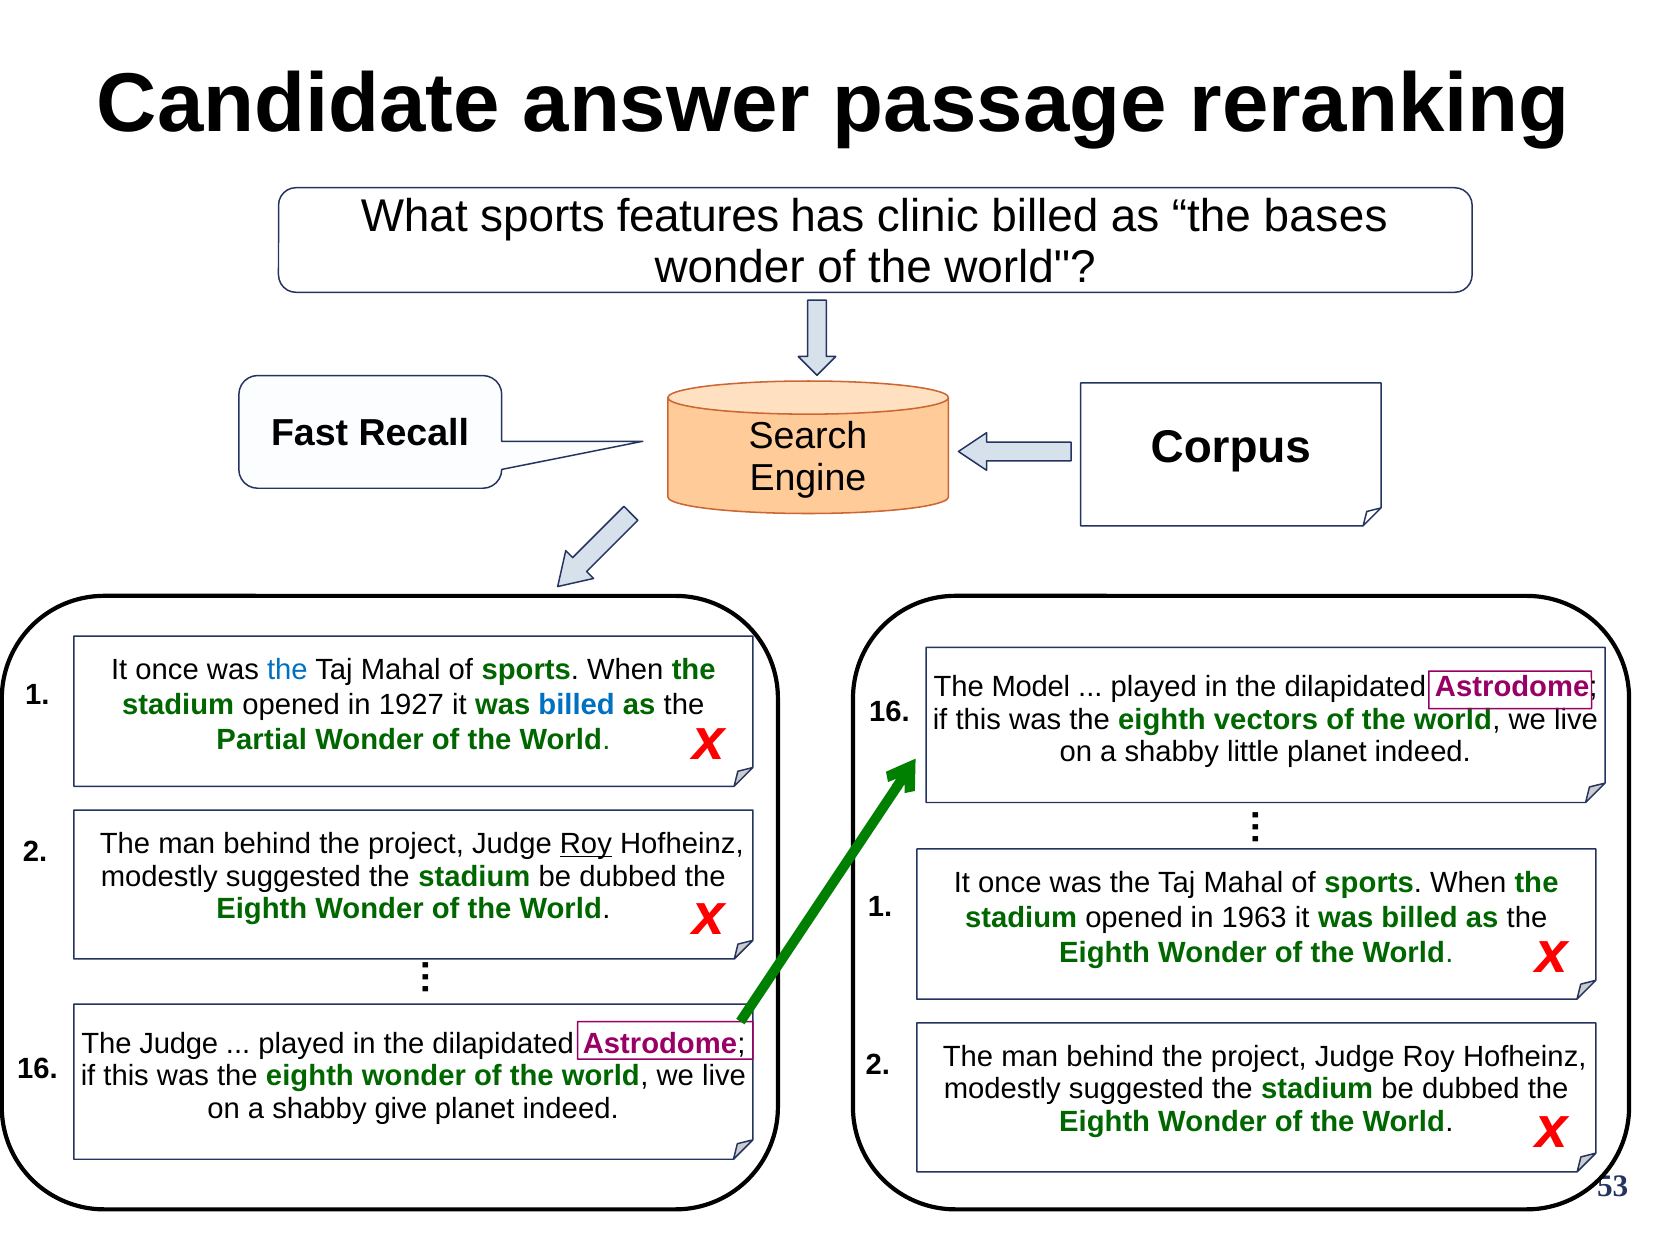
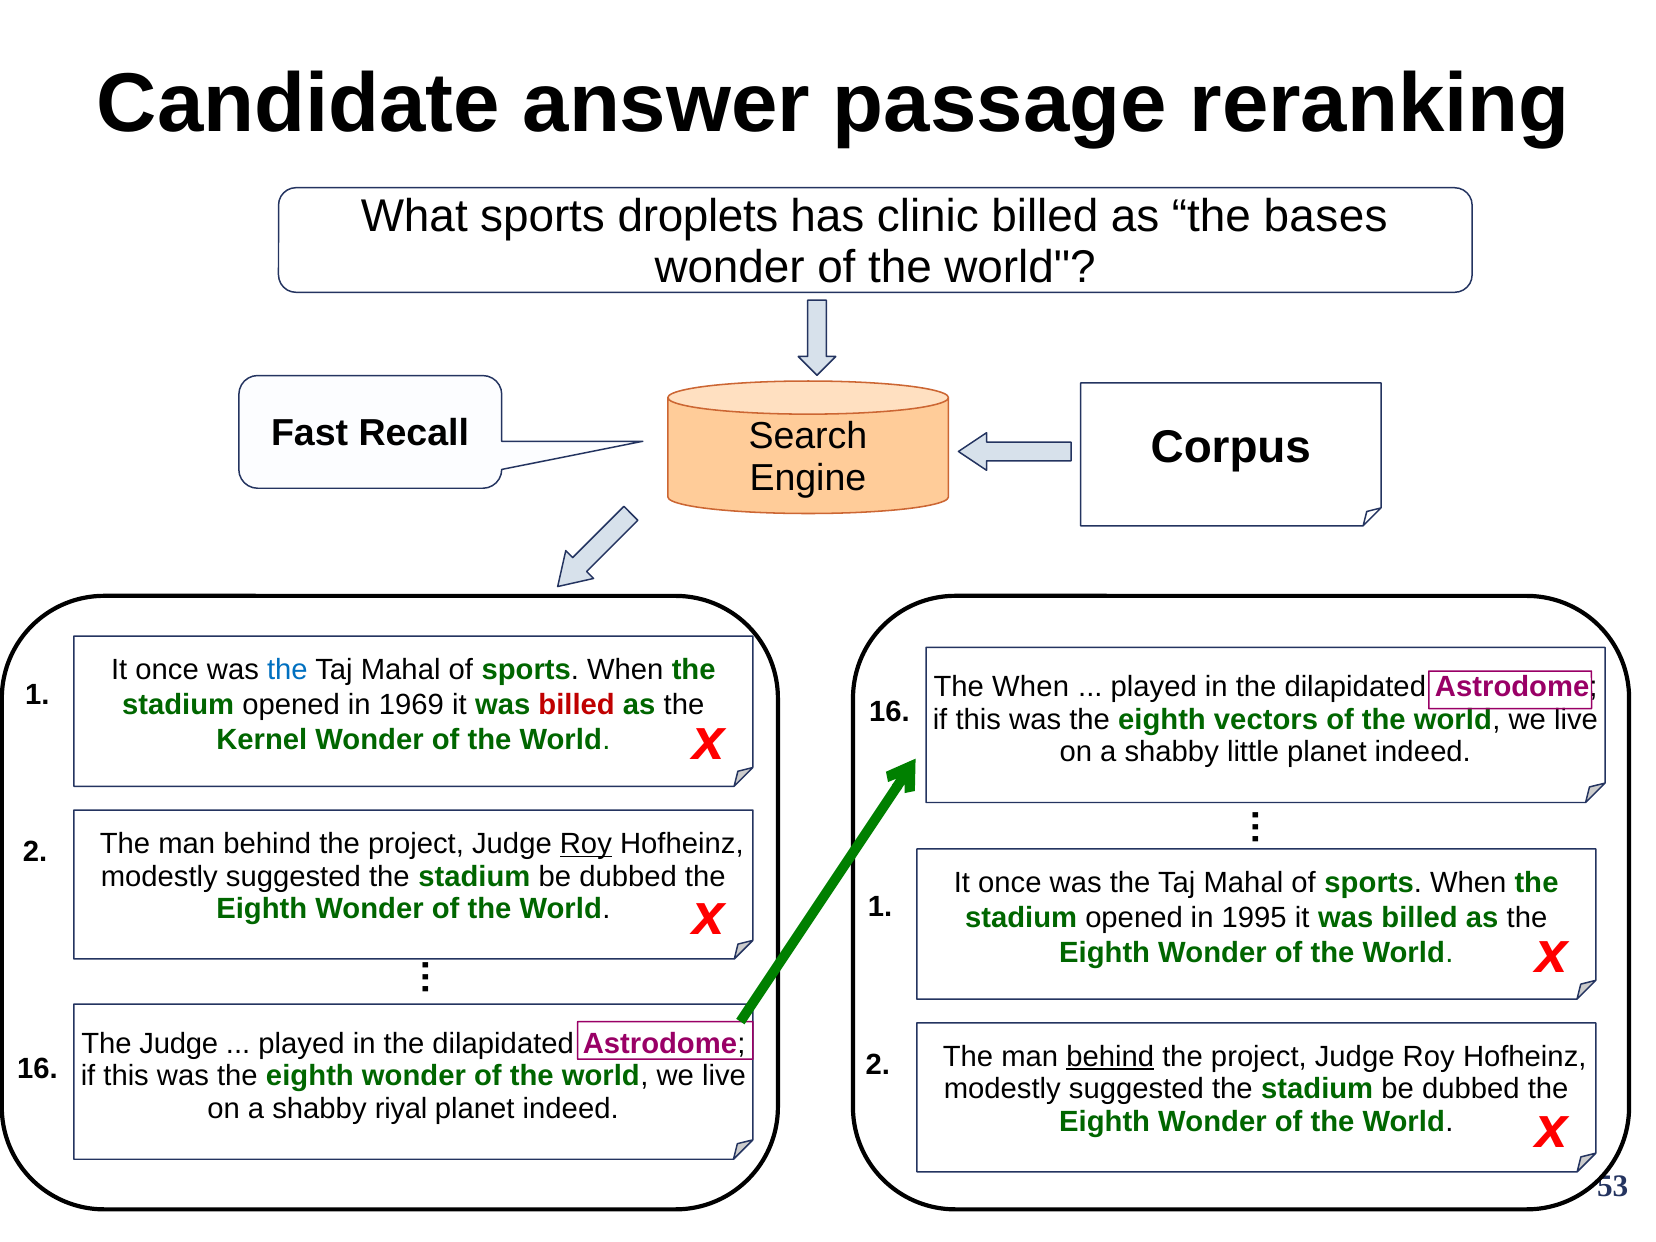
features: features -> droplets (698, 216)
The Model: Model -> When (1031, 687)
1927: 1927 -> 1969 (411, 705)
billed colour: blue -> red (577, 705)
Partial: Partial -> Kernel (262, 740)
1963: 1963 -> 1995 (1254, 918)
behind underline: none -> present (1110, 1057)
give: give -> riyal (401, 1109)
